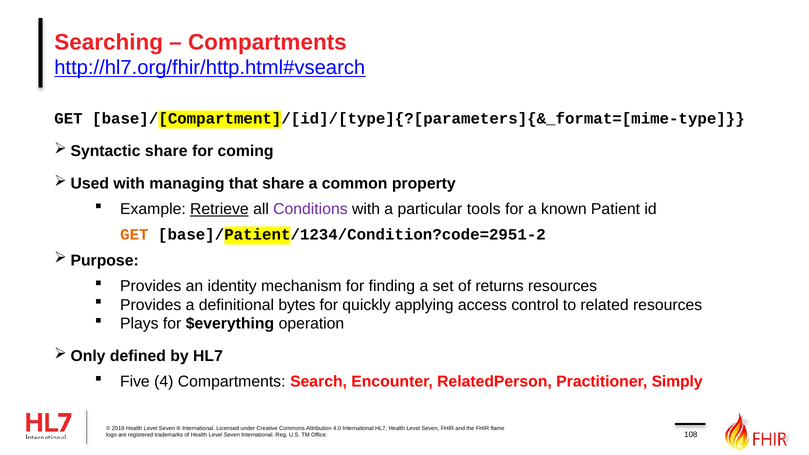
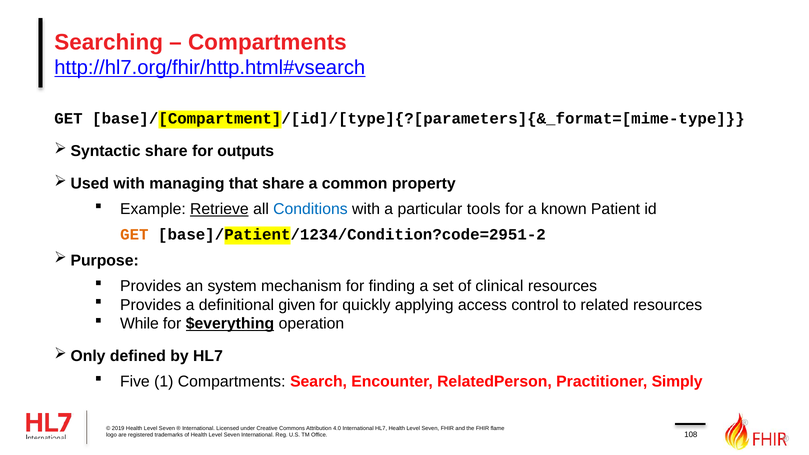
coming: coming -> outputs (246, 151)
Conditions colour: purple -> blue (310, 209)
identity: identity -> system (232, 286)
returns: returns -> clinical (499, 286)
bytes: bytes -> given (297, 305)
Plays: Plays -> While (139, 324)
$everything underline: none -> present (230, 324)
4: 4 -> 1 (164, 382)
